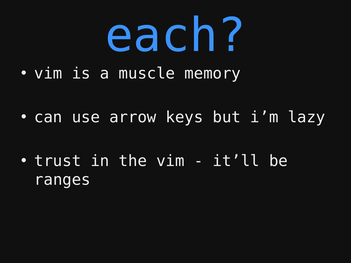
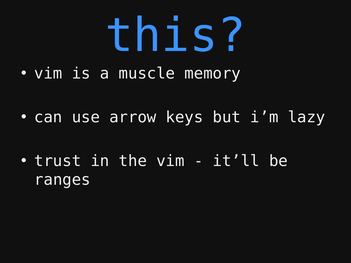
each: each -> this (175, 36)
